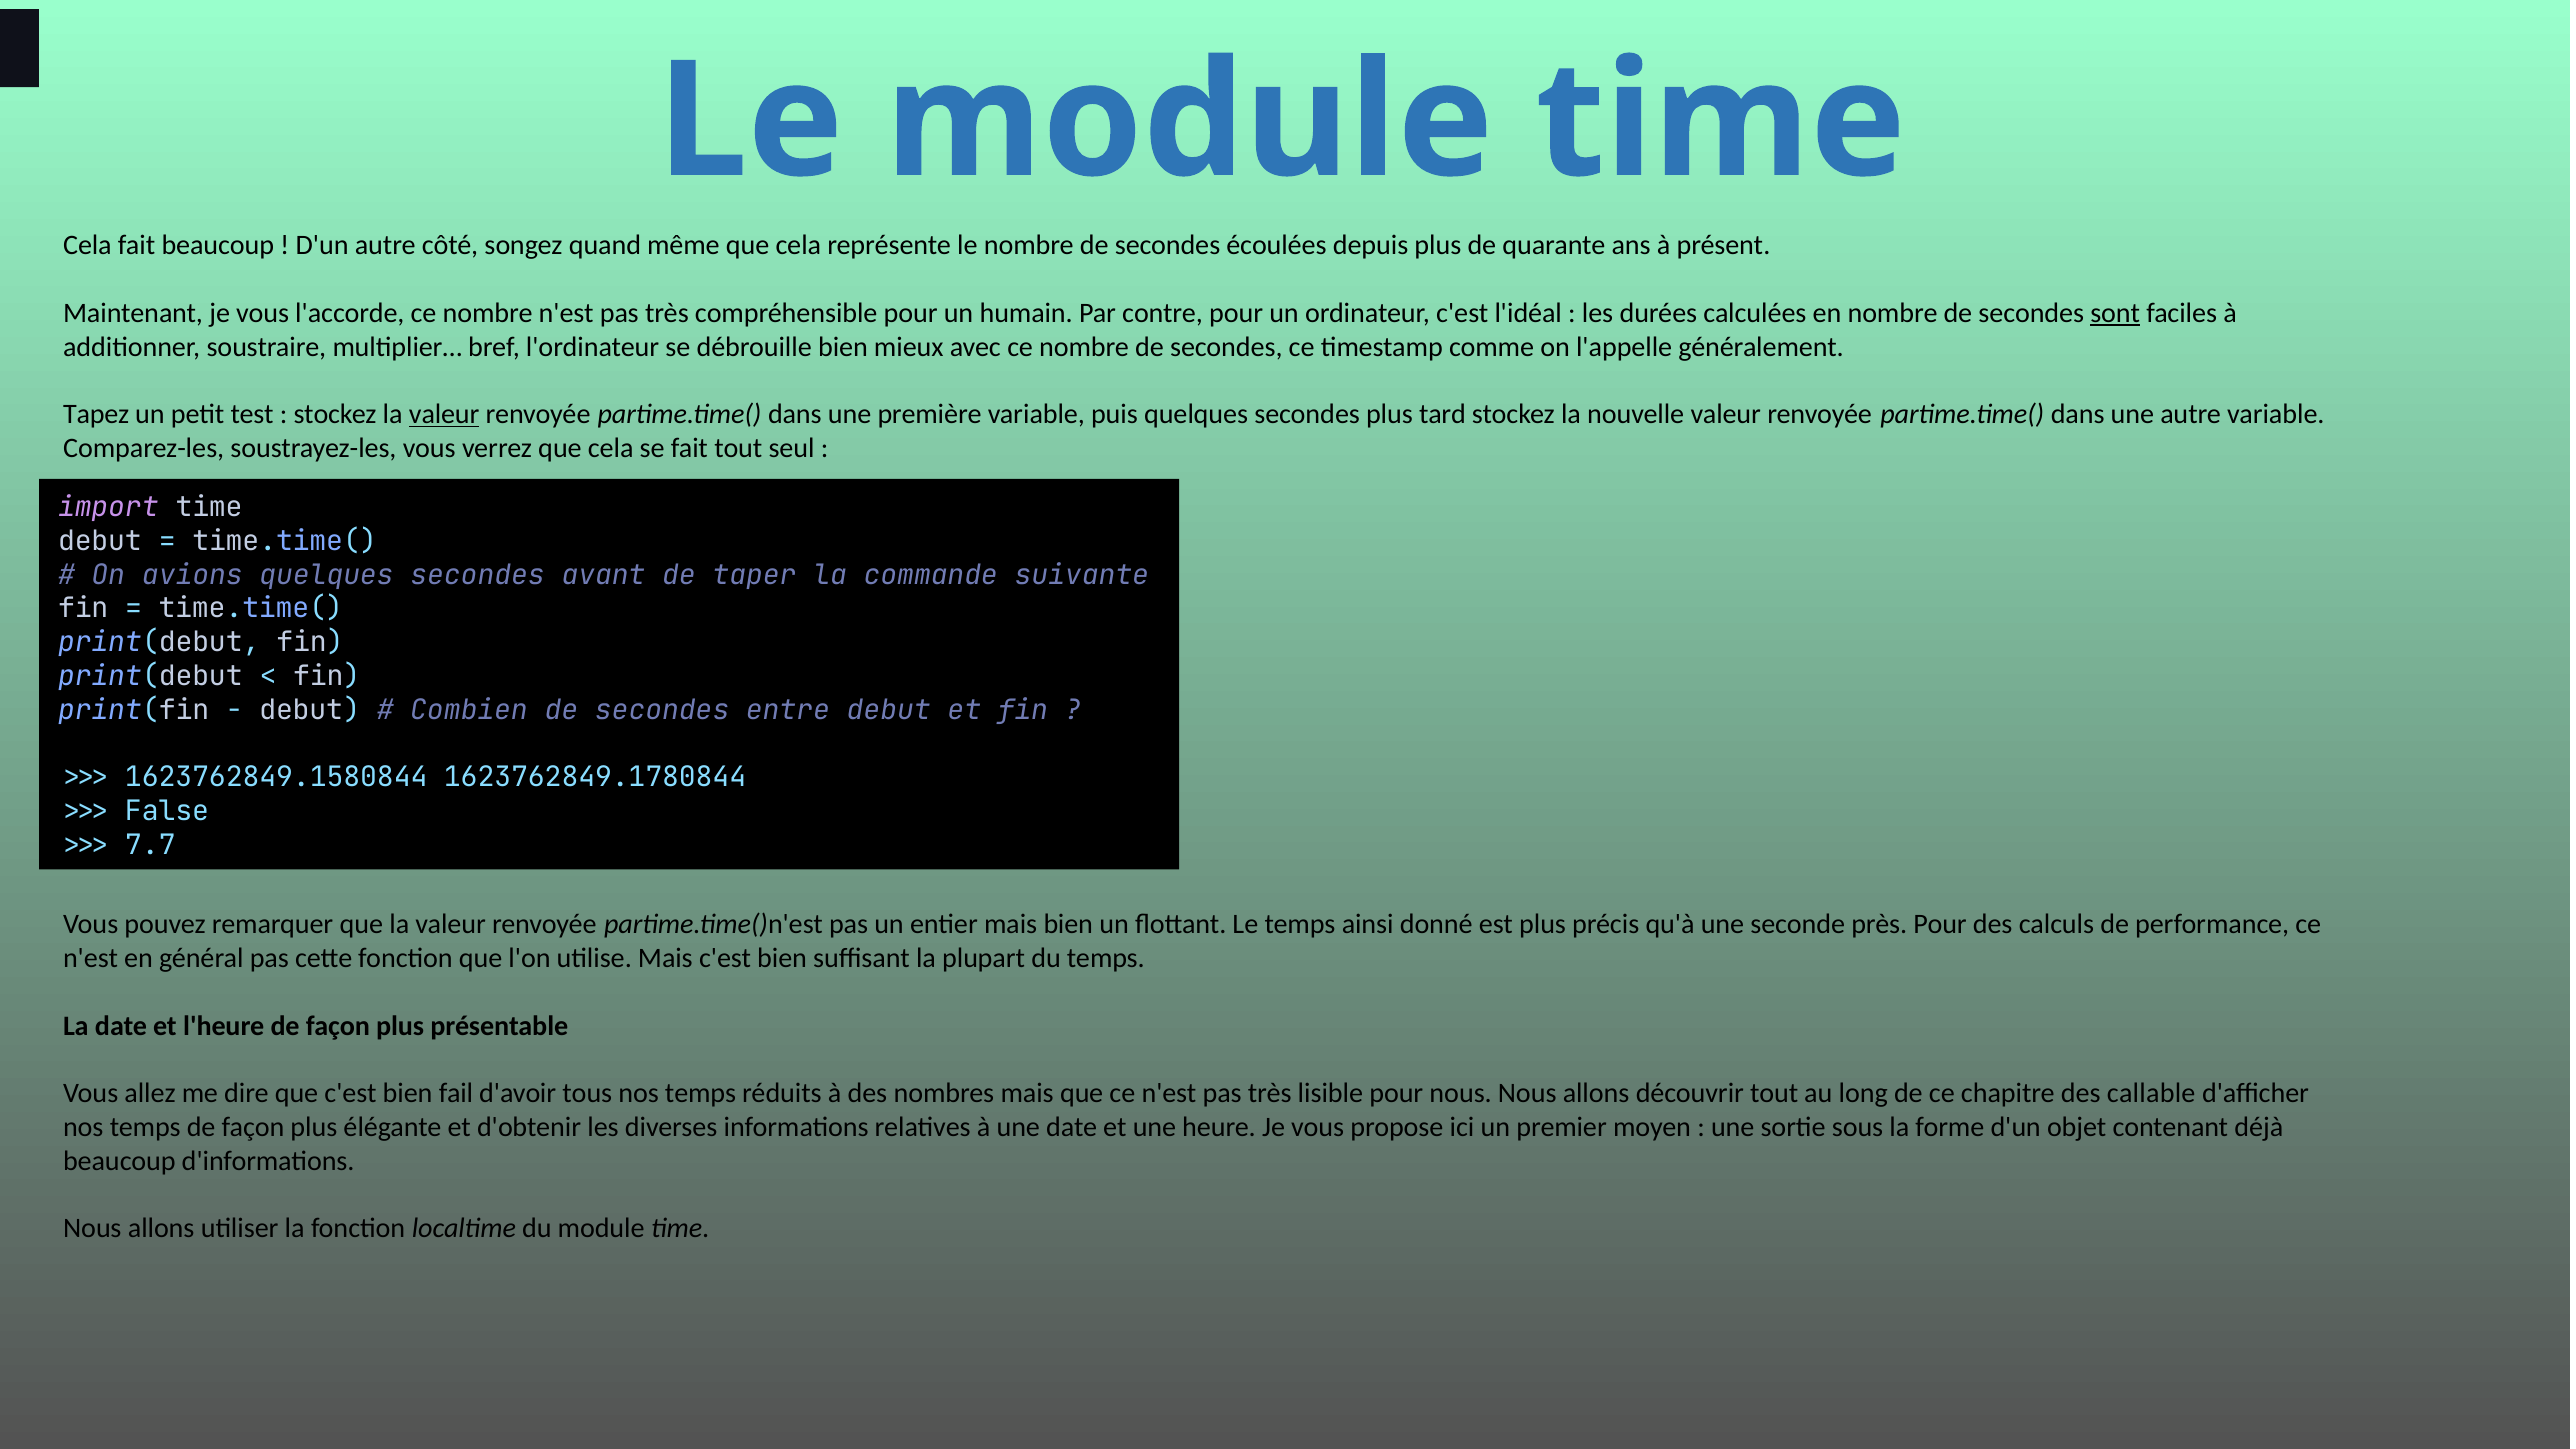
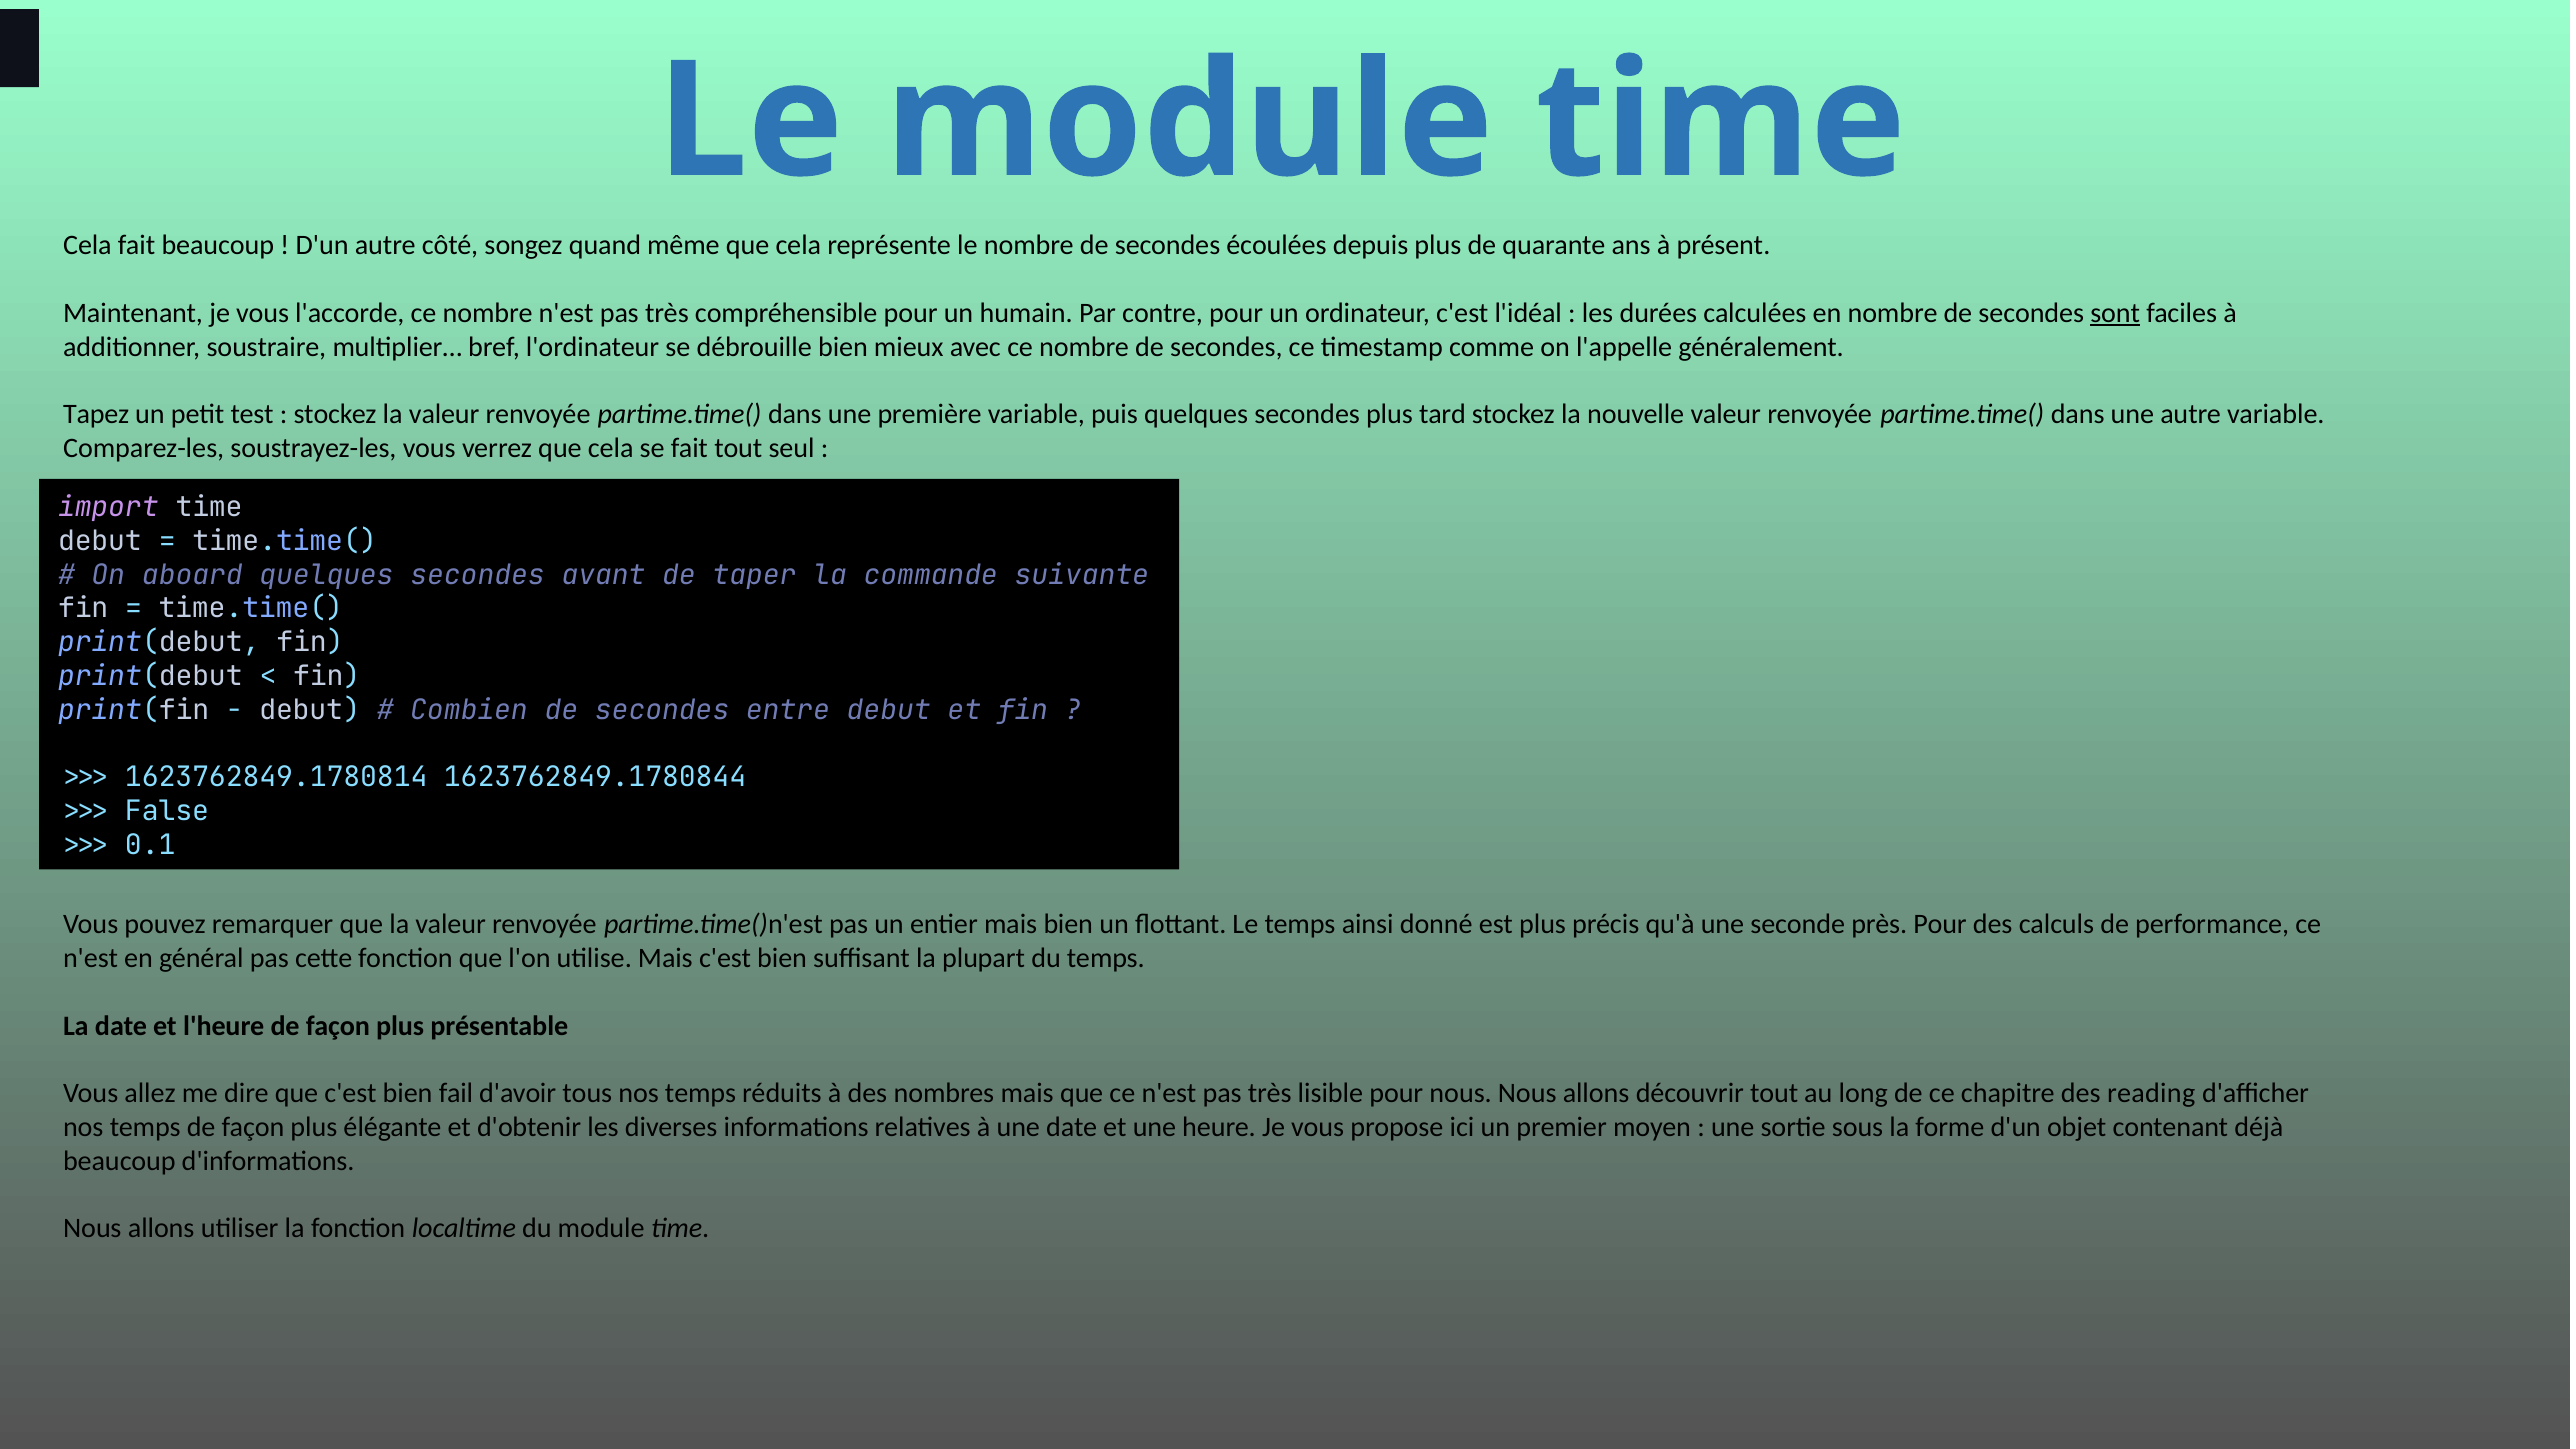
valeur underline: present -> none (444, 415)
avions: avions -> aboard (192, 575)
1623762849.1580844: 1623762849.1580844 -> 1623762849.1780814 (276, 778)
7.7: 7.7 -> 0.1 (150, 845)
callable: callable -> reading (2151, 1093)
